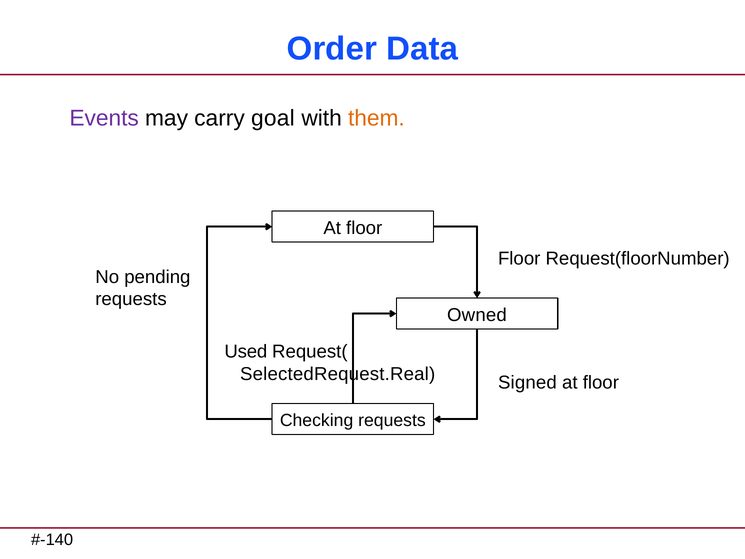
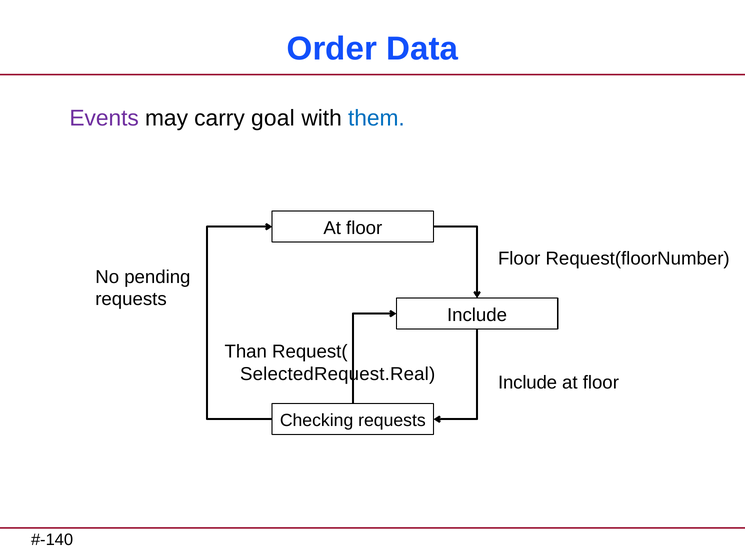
them colour: orange -> blue (376, 118)
Owned: Owned -> Include (477, 315)
Used: Used -> Than (246, 351)
Signed: Signed -> Include (528, 382)
